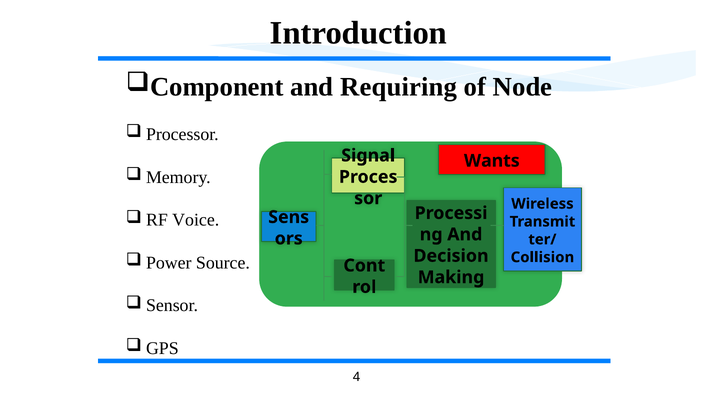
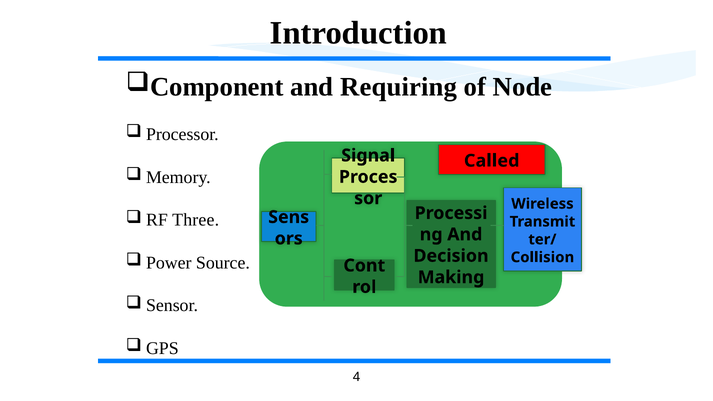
Wants: Wants -> Called (492, 161)
Voice: Voice -> Three (196, 220)
